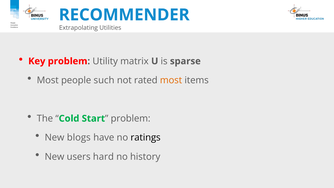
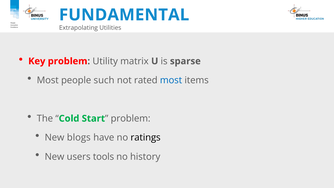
RECOMMENDER: RECOMMENDER -> FUNDAMENTAL (124, 15)
most colour: orange -> blue (171, 80)
hard: hard -> tools (103, 157)
